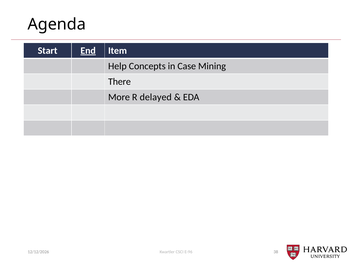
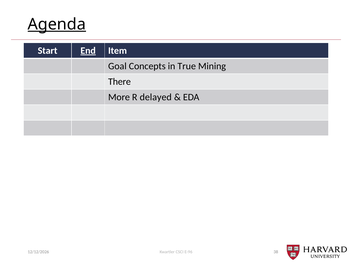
Agenda underline: none -> present (57, 24)
Help: Help -> Goal (117, 66)
Case: Case -> True (187, 66)
